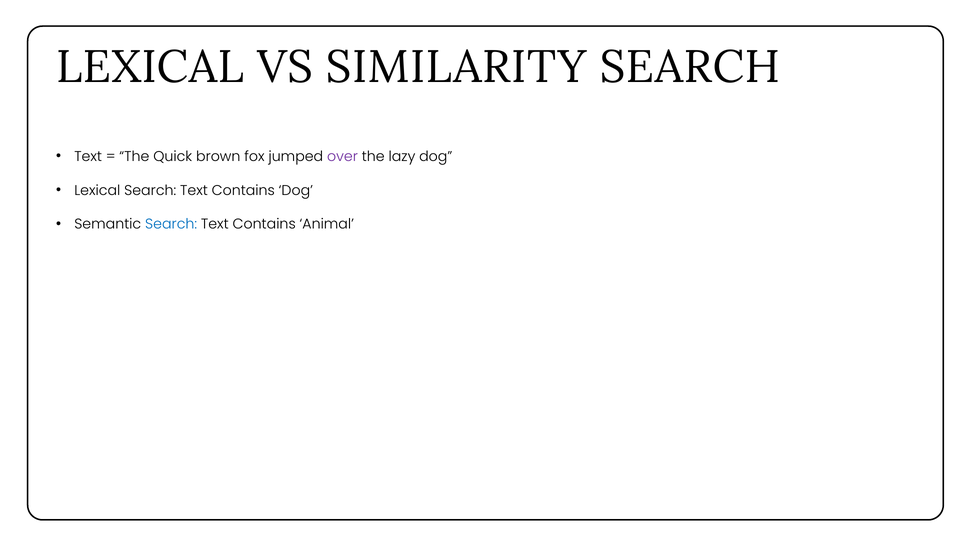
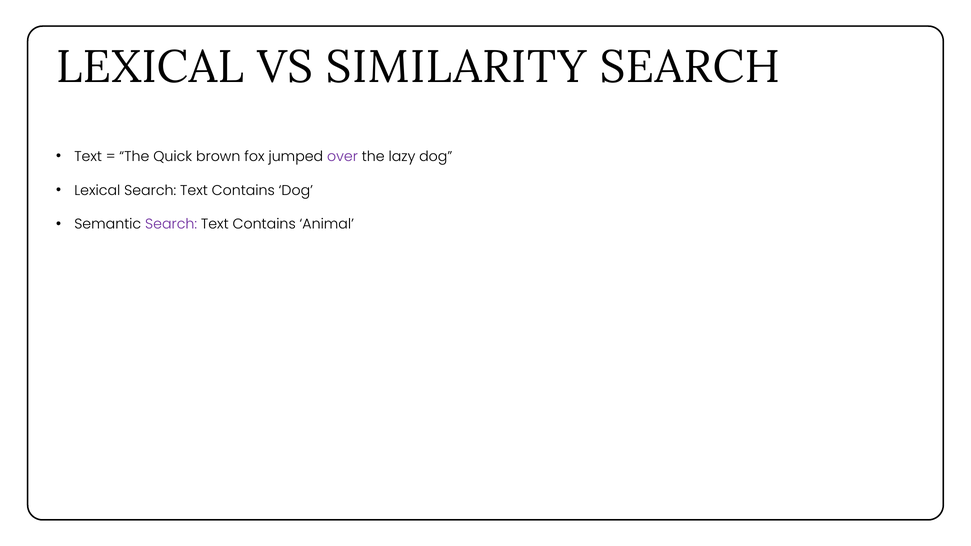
Search colour: blue -> purple (171, 224)
